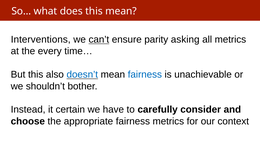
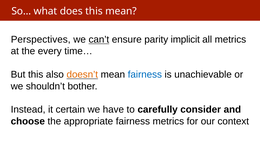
Interventions: Interventions -> Perspectives (41, 40)
asking: asking -> implicit (185, 40)
doesn’t colour: blue -> orange (82, 75)
